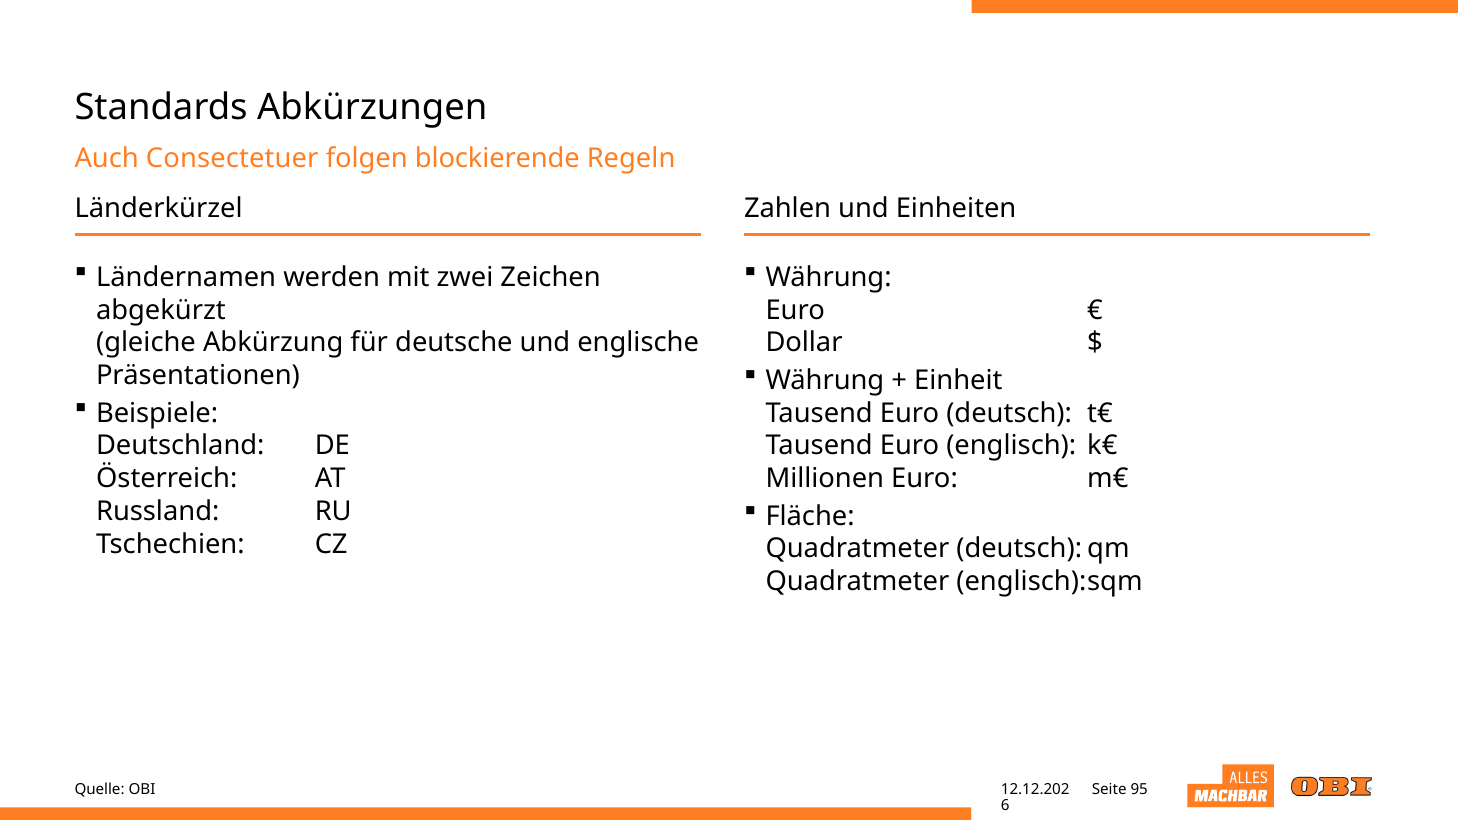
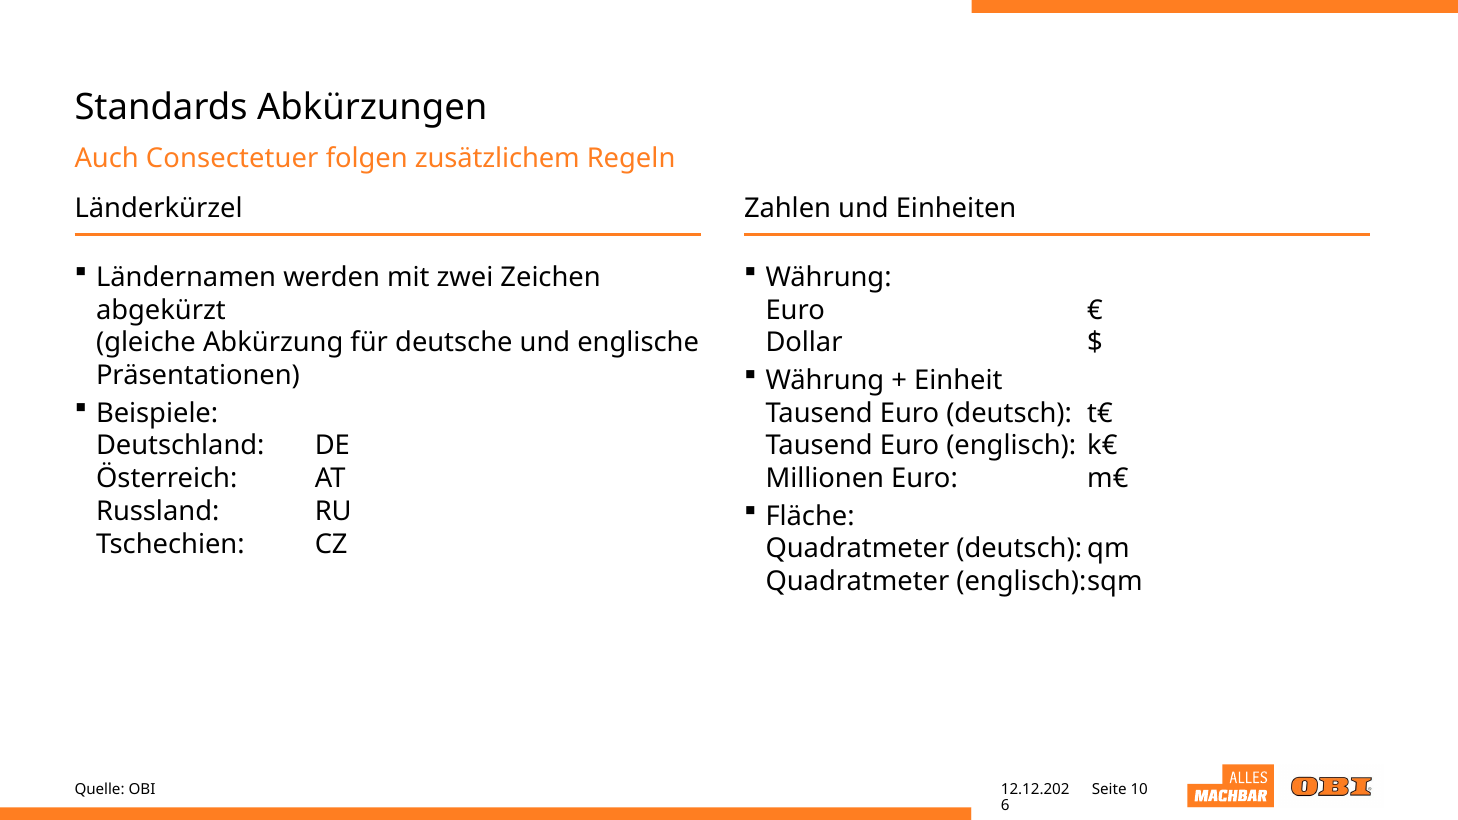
blockierende: blockierende -> zusätzlichem (497, 159)
95: 95 -> 10 (1139, 790)
